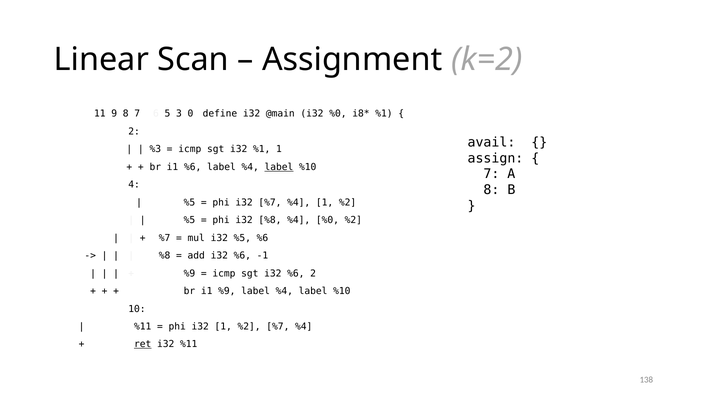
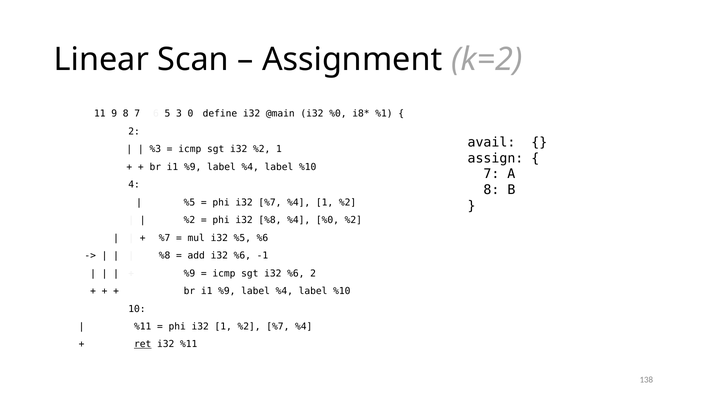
i32 %1: %1 -> %2 (262, 149)
%6: %6 -> %9 (193, 167)
label underline: present -> none (279, 167)
%5: %5 -> %2 (189, 220)
